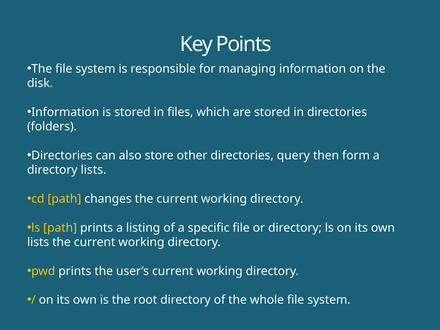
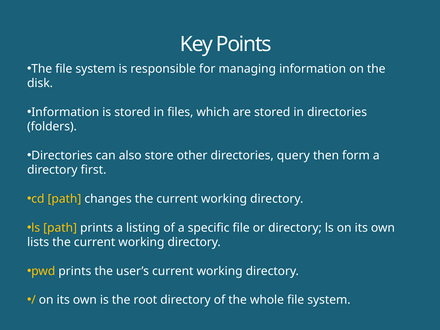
directory lists: lists -> first (94, 170)
